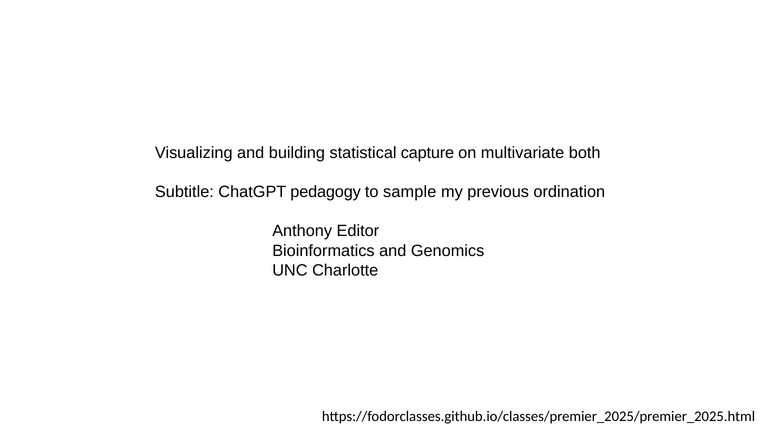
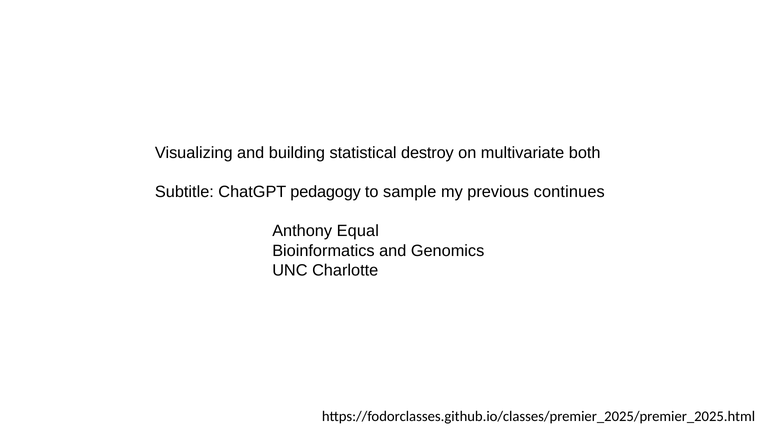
capture: capture -> destroy (427, 153)
ordination: ordination -> continues (569, 192)
Editor: Editor -> Equal (358, 231)
